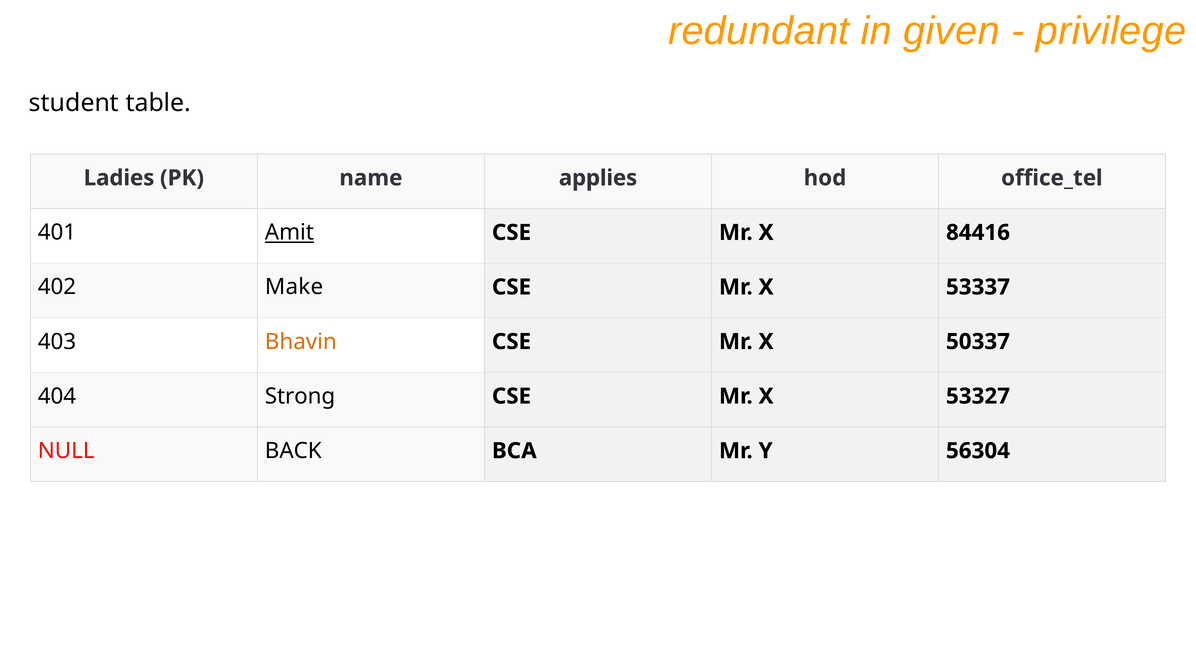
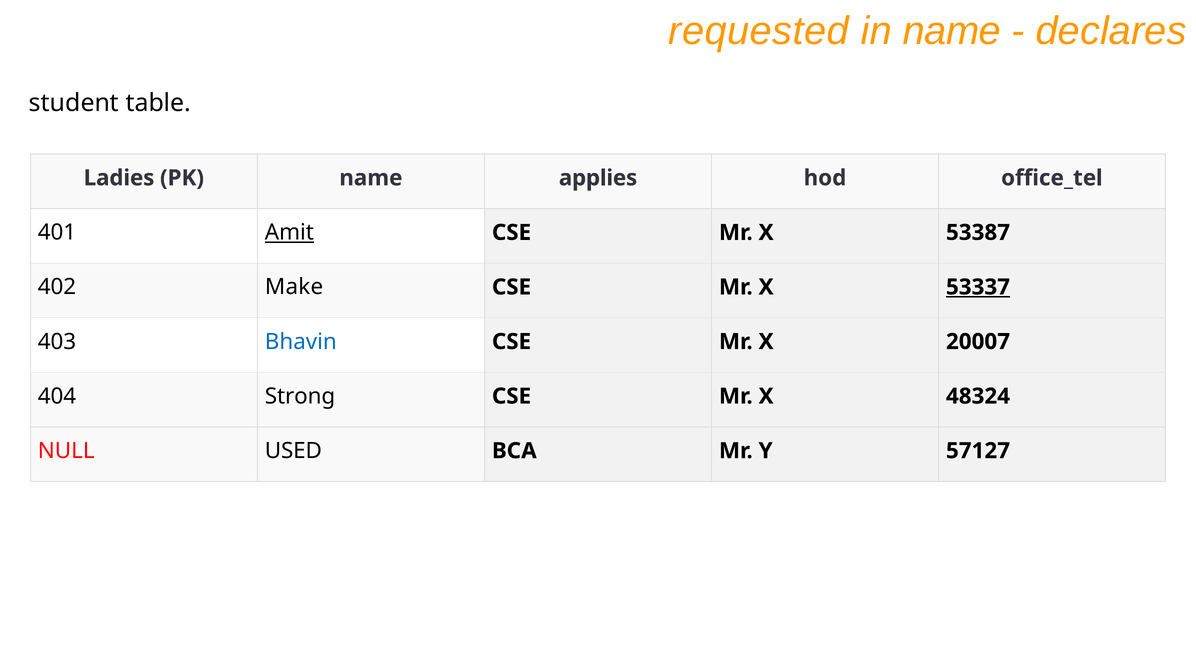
redundant: redundant -> requested (759, 31)
in given: given -> name (952, 31)
privilege: privilege -> declares (1111, 31)
84416: 84416 -> 53387 (978, 233)
53337 underline: none -> present (978, 287)
Bhavin colour: orange -> blue (301, 342)
50337: 50337 -> 20007 (978, 342)
53327: 53327 -> 48324 (978, 397)
BACK: BACK -> USED (293, 451)
56304: 56304 -> 57127 (978, 451)
